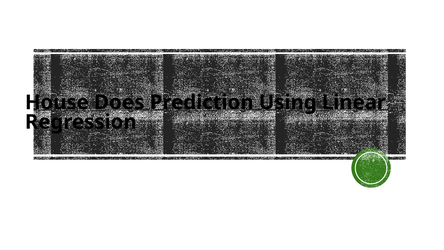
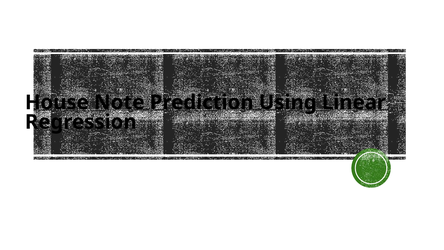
Does: Does -> Note (119, 102)
